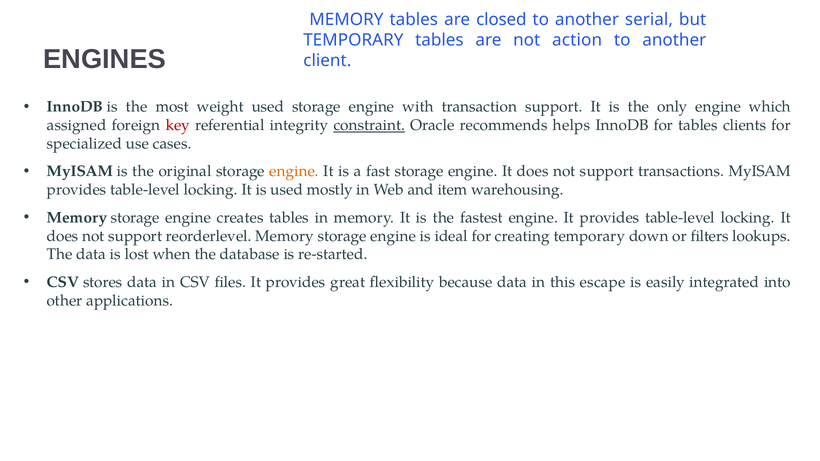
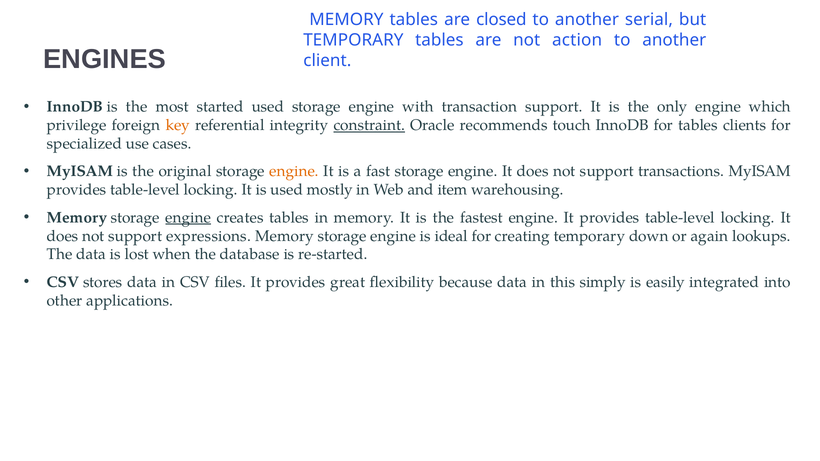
weight: weight -> started (220, 107)
assigned: assigned -> privilege (77, 125)
key colour: red -> orange (178, 125)
helps: helps -> touch (572, 125)
engine underline: none -> present (188, 218)
reorderlevel: reorderlevel -> expressions (209, 236)
filters: filters -> again (709, 236)
escape: escape -> simply (603, 282)
